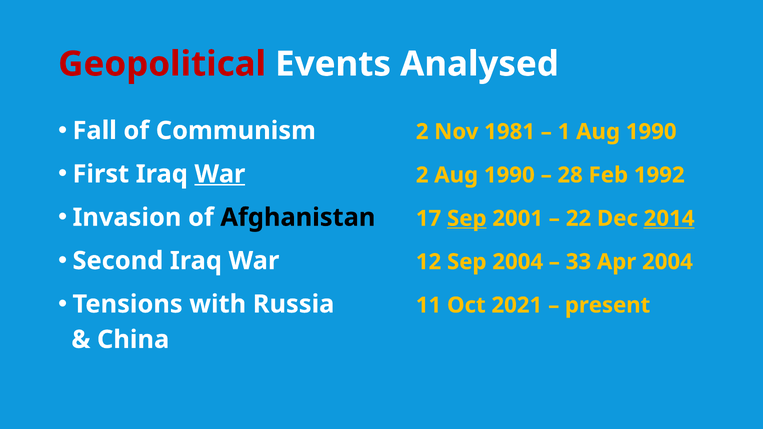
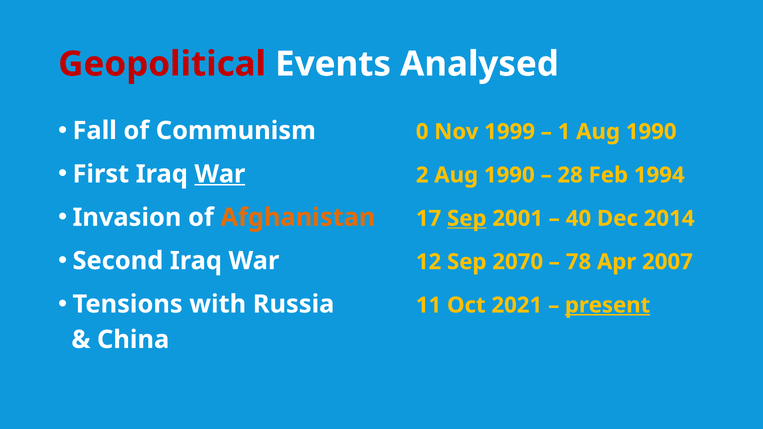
Communism 2: 2 -> 0 (422, 132)
1981: 1981 -> 1999 (510, 132)
1992: 1992 -> 1994 (659, 175)
Afghanistan colour: black -> orange (298, 217)
22: 22 -> 40 (578, 219)
2014 underline: present -> none (669, 219)
Sep 2004: 2004 -> 2070 (518, 262)
33: 33 -> 78 (578, 262)
Apr 2004: 2004 -> 2007 (667, 262)
present underline: none -> present (608, 305)
